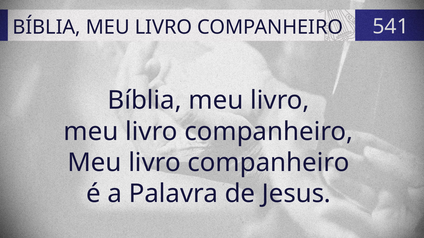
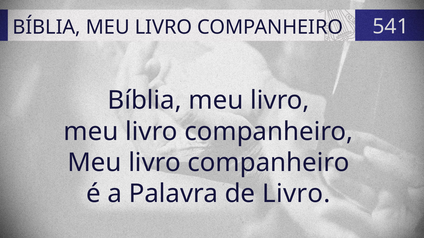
de Jesus: Jesus -> Livro (296, 194)
